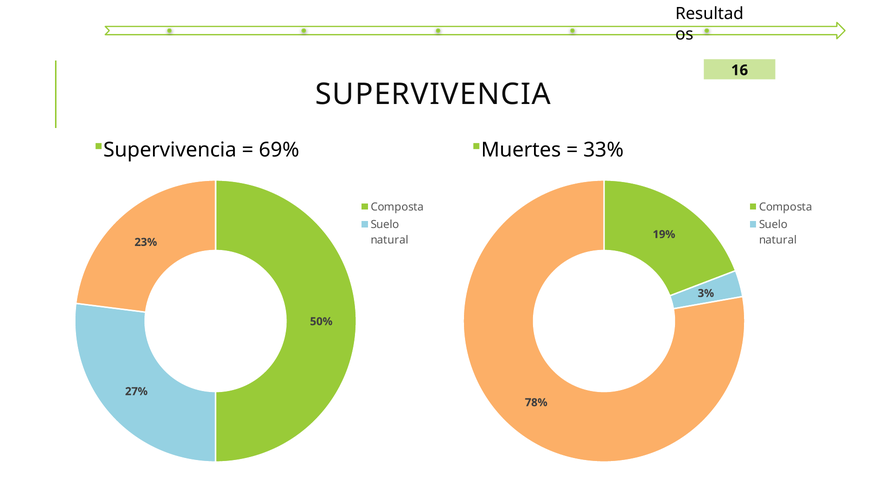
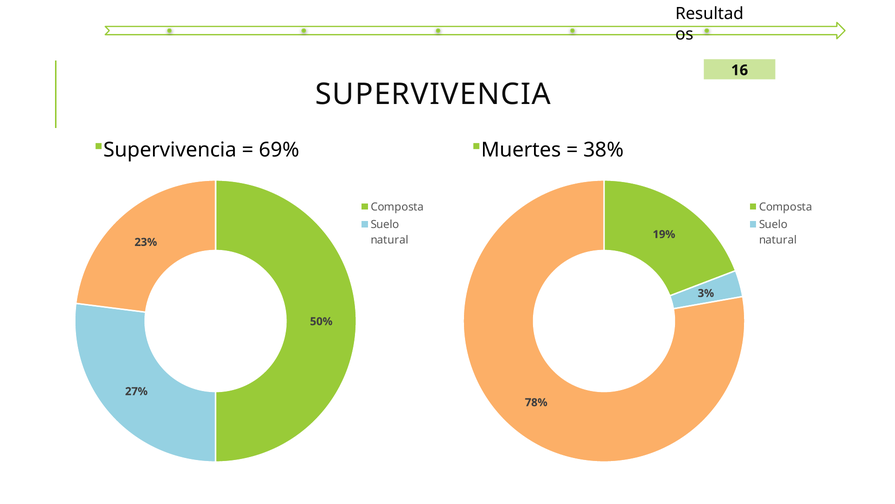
33%: 33% -> 38% (603, 150)
